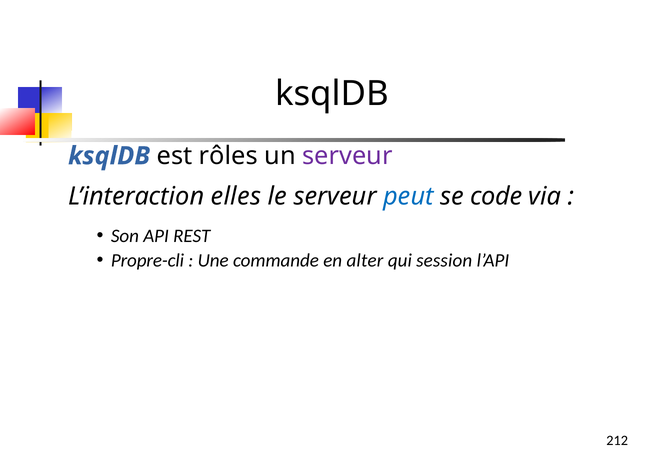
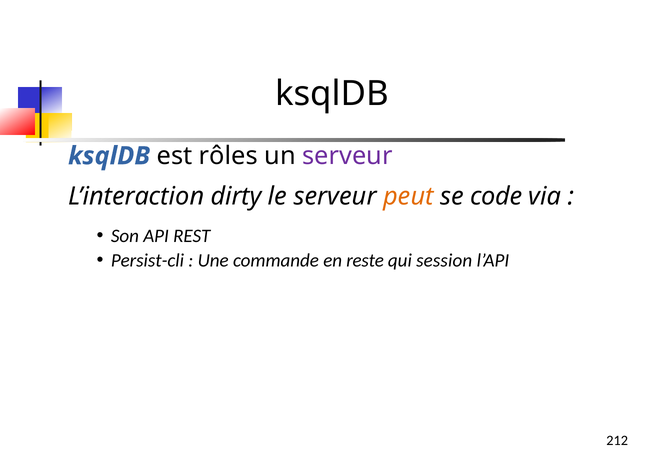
elles: elles -> dirty (236, 197)
peut colour: blue -> orange (409, 197)
Propre-cli: Propre-cli -> Persist-cli (147, 261)
alter: alter -> reste (365, 261)
